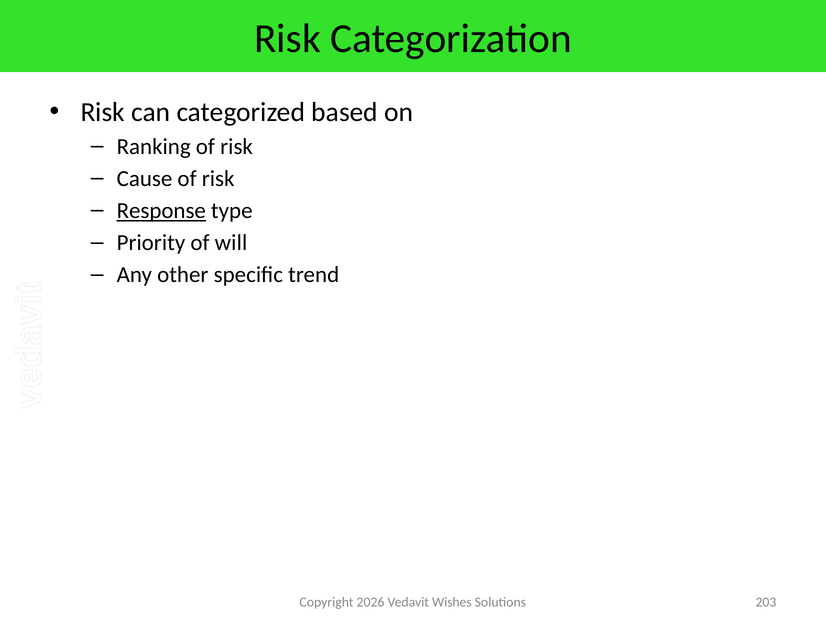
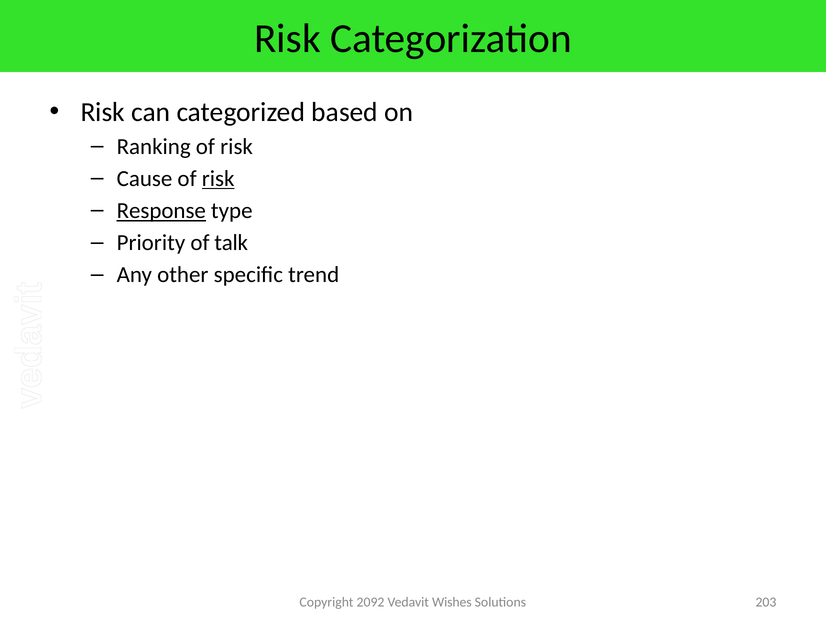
risk underline: none -> present (218, 179)
will: will -> talk (231, 243)
2026: 2026 -> 2092 (370, 603)
